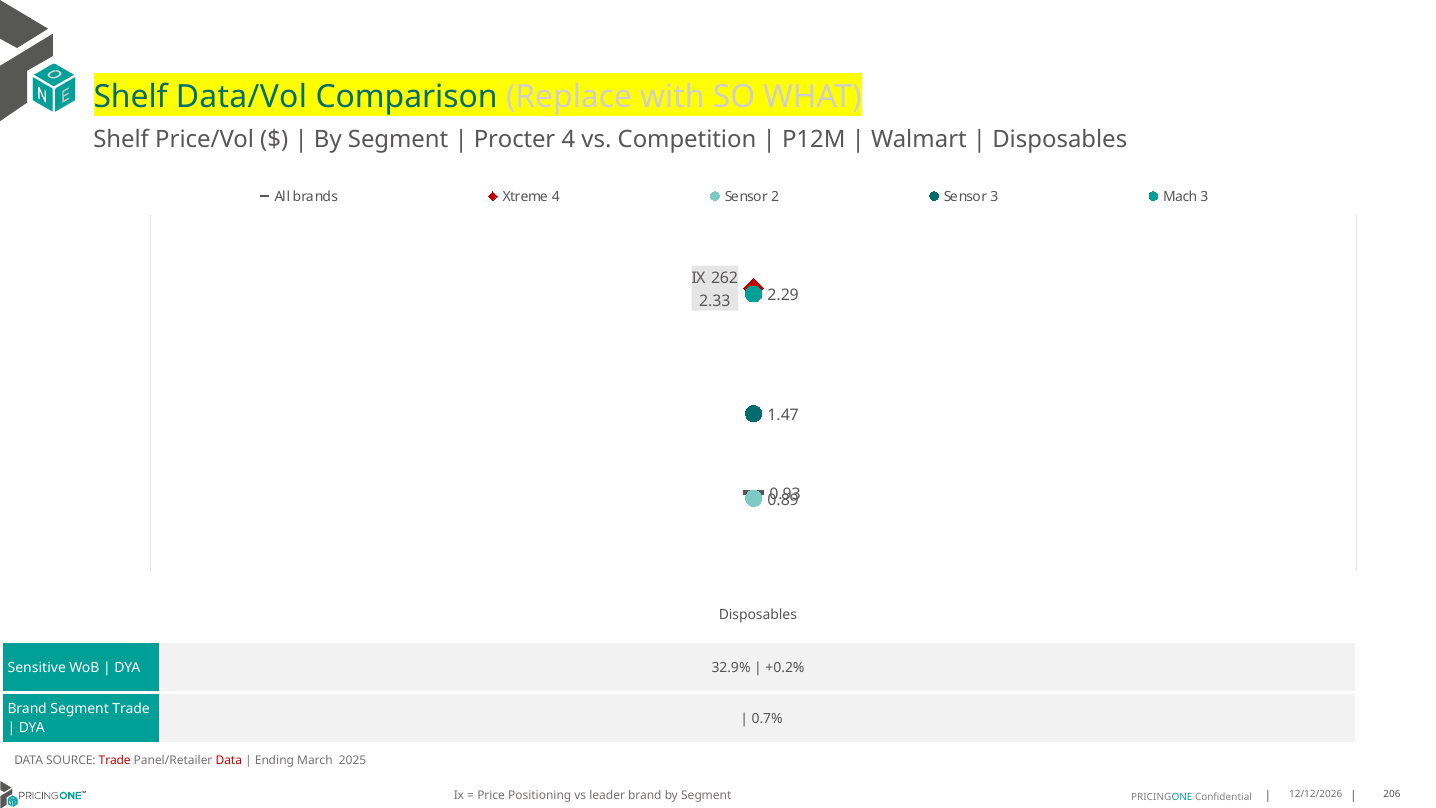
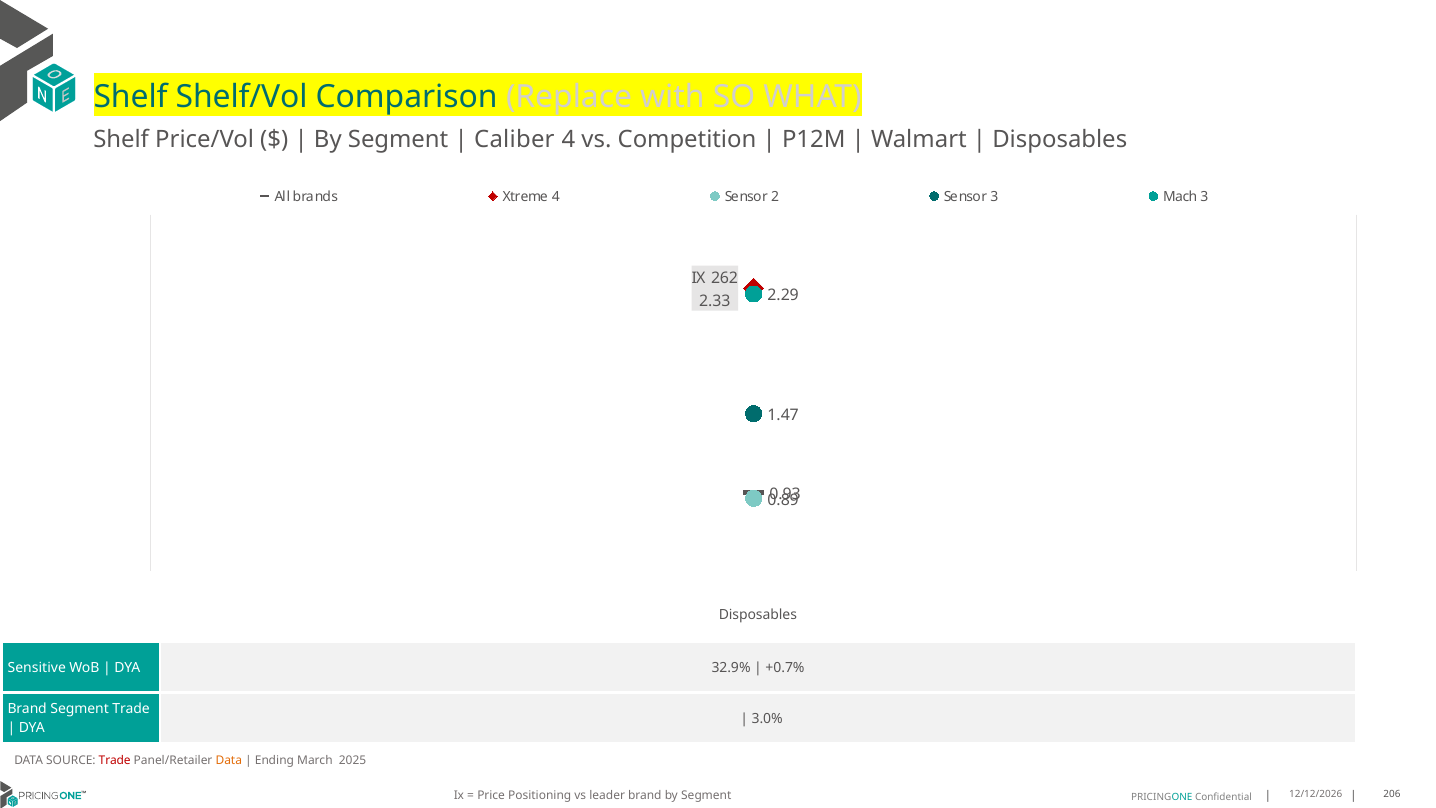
Data/Vol: Data/Vol -> Shelf/Vol (242, 97)
Procter: Procter -> Caliber (514, 140)
+0.2%: +0.2% -> +0.7% (785, 668)
0.7%: 0.7% -> 3.0% (767, 718)
Data colour: red -> orange (229, 761)
